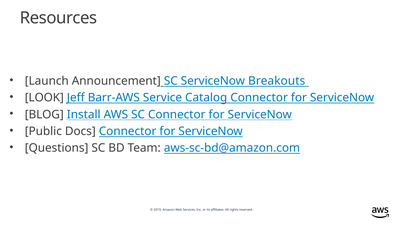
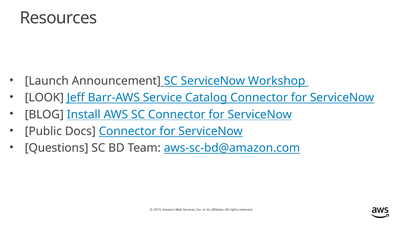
Breakouts: Breakouts -> Workshop (277, 81)
